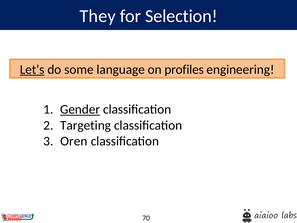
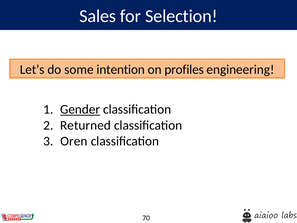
They: They -> Sales (98, 16)
Let’s underline: present -> none (32, 69)
language: language -> intention (121, 69)
Targeting: Targeting -> Returned (86, 125)
